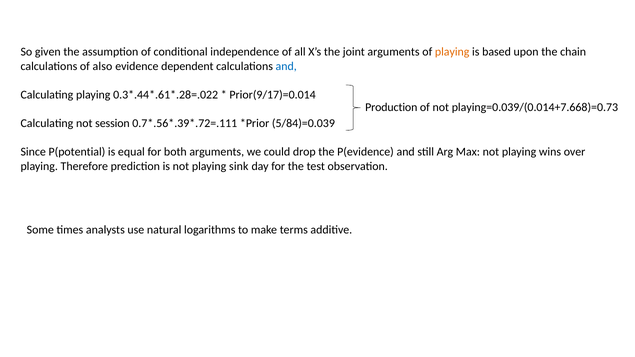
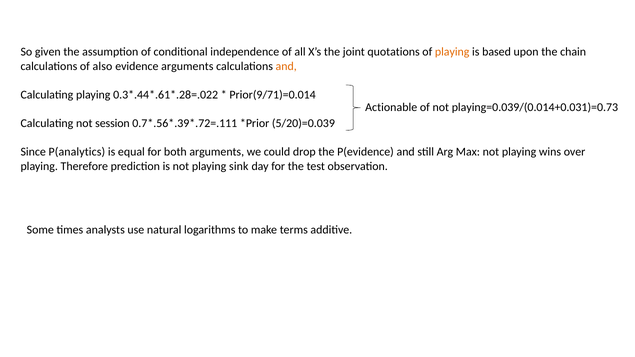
joint arguments: arguments -> quotations (394, 52)
evidence dependent: dependent -> arguments (187, 66)
and colour: blue -> orange (286, 66)
Prior(9/17)=0.014: Prior(9/17)=0.014 -> Prior(9/71)=0.014 (273, 95)
Production: Production -> Actionable (391, 107)
playing=0.039/(0.014+7.668)=0.73: playing=0.039/(0.014+7.668)=0.73 -> playing=0.039/(0.014+0.031)=0.73 (535, 107)
5/84)=0.039: 5/84)=0.039 -> 5/20)=0.039 (303, 124)
P(potential: P(potential -> P(analytics (77, 152)
